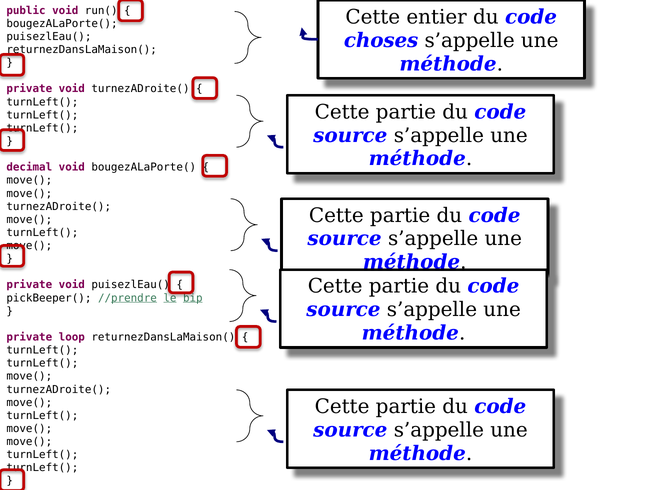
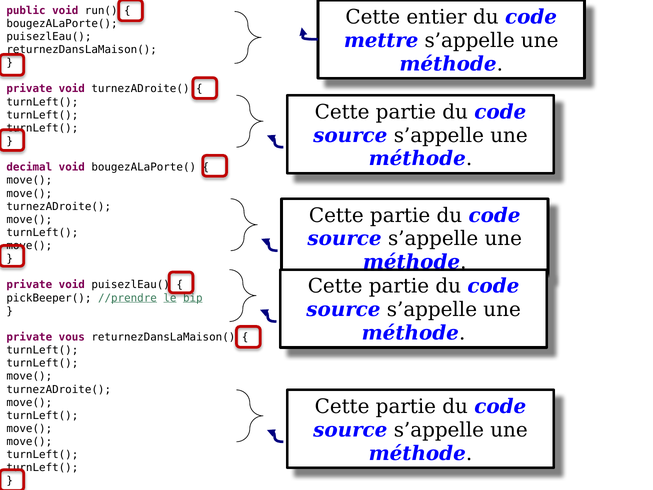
choses: choses -> mettre (381, 40)
loop: loop -> vous (72, 337)
